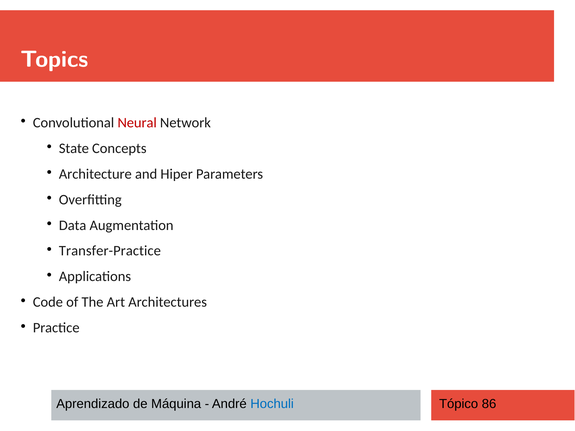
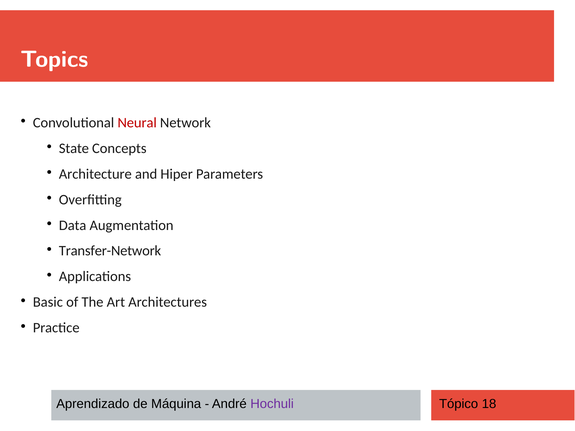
Transfer-Practice: Transfer-Practice -> Transfer-Network (110, 251)
Code: Code -> Basic (48, 302)
Hochuli colour: blue -> purple (272, 404)
86: 86 -> 18 (489, 404)
